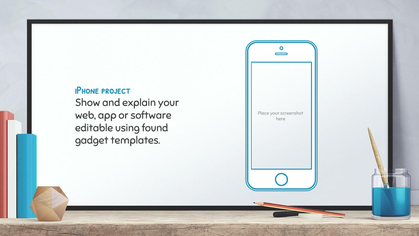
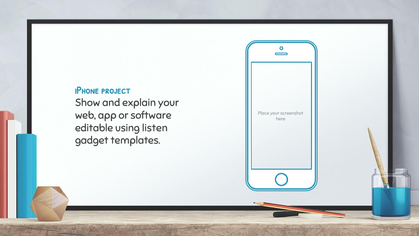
found: found -> listen (155, 128)
